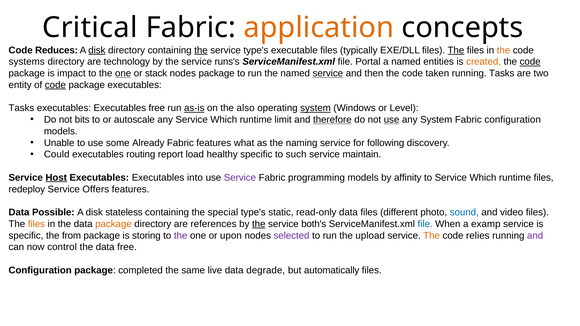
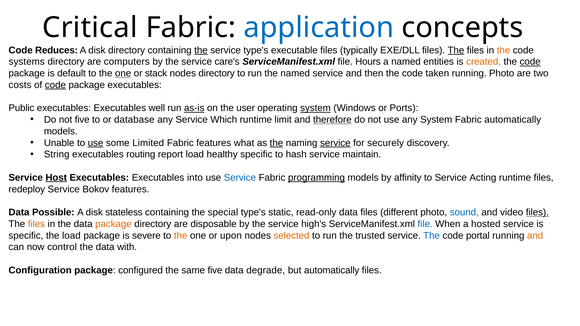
application colour: orange -> blue (319, 28)
disk underline: present -> none (97, 50)
technology: technology -> computers (127, 62)
runs's: runs's -> care's (227, 62)
Portal: Portal -> Hours (368, 62)
impact: impact -> default (71, 73)
nodes package: package -> directory (217, 73)
service underline: present -> none (328, 73)
running Tasks: Tasks -> Photo (502, 73)
entity: entity -> costs (20, 85)
Tasks: Tasks -> Public (21, 108)
Executables free: free -> well (157, 108)
also: also -> user (246, 108)
Level: Level -> Ports (404, 108)
not bits: bits -> five (82, 120)
autoscale: autoscale -> database (134, 120)
use underline: present -> none (392, 120)
Fabric configuration: configuration -> automatically (513, 120)
use underline: none -> present (96, 143)
Already: Already -> Limited (148, 143)
the underline: none -> present (276, 143)
service underline: none -> present (335, 143)
following: following -> securely (386, 143)
Could: Could -> String (57, 155)
such: such -> hash (296, 155)
Service colour: purple -> blue (240, 178)
programming underline: none -> present (316, 178)
to Service Which: Which -> Acting (483, 178)
Offers: Offers -> Bokov (96, 189)
files underline: none -> present (537, 213)
references: references -> disposable (214, 224)
the underline: present -> none (259, 224)
both's: both's -> high's (314, 224)
examp: examp -> hosted (486, 224)
the from: from -> load (71, 236)
storing: storing -> severe (146, 236)
the colour: purple -> orange (181, 236)
selected colour: purple -> orange (291, 236)
upload: upload -> trusted (370, 236)
The colour: orange -> blue (432, 236)
relies: relies -> portal (478, 236)
and colour: purple -> orange (535, 236)
data free: free -> with (127, 247)
completed: completed -> configured (141, 271)
same live: live -> five (215, 271)
